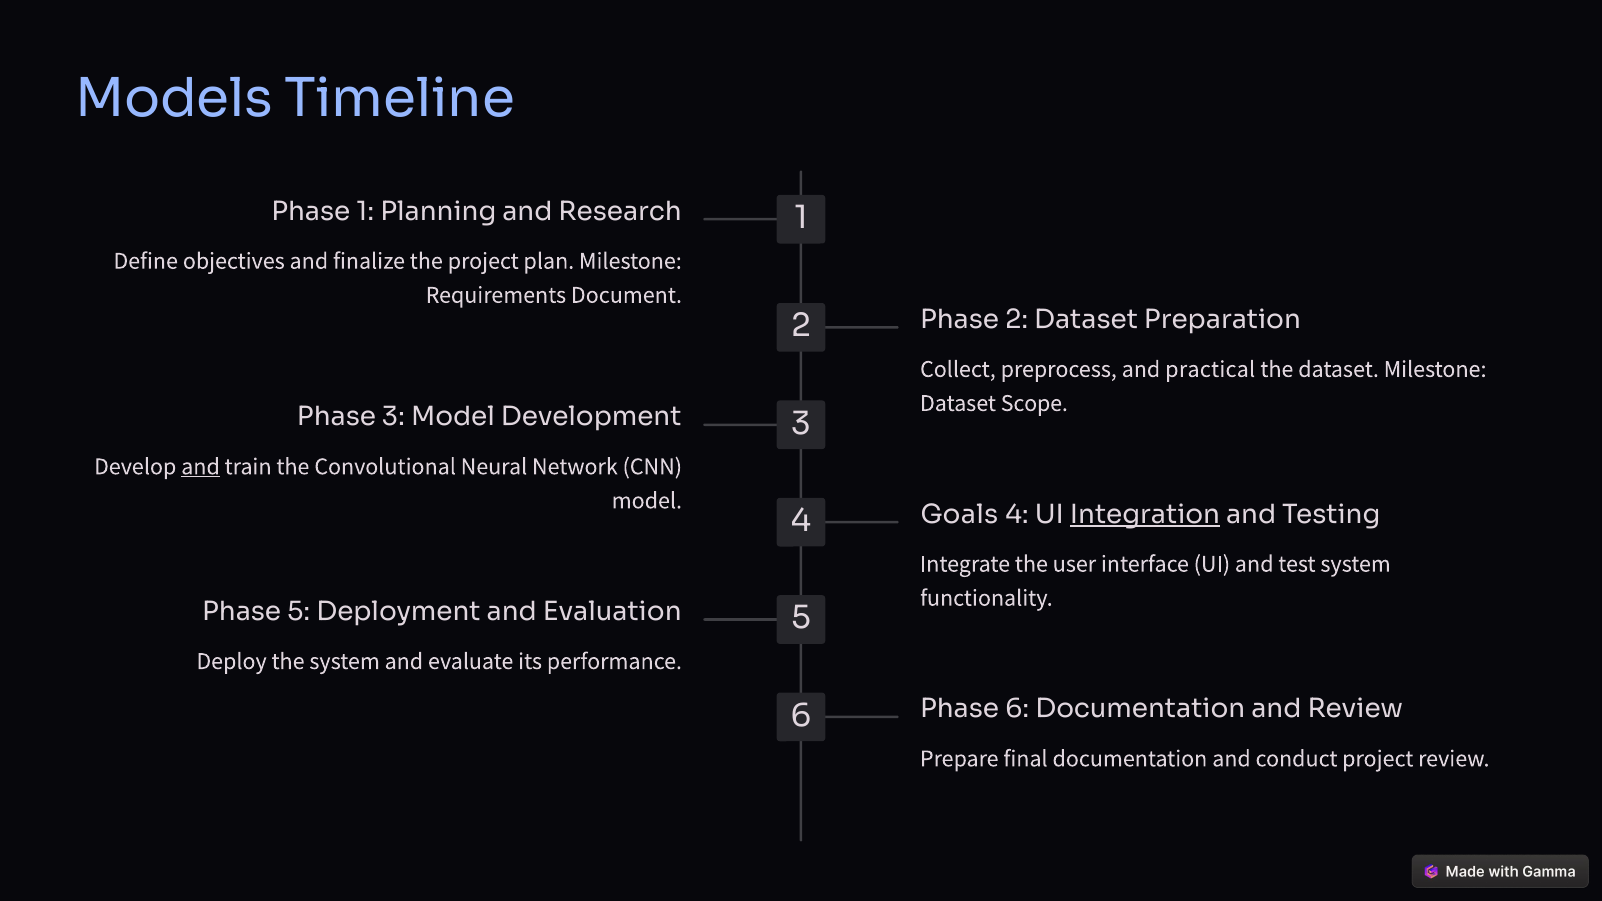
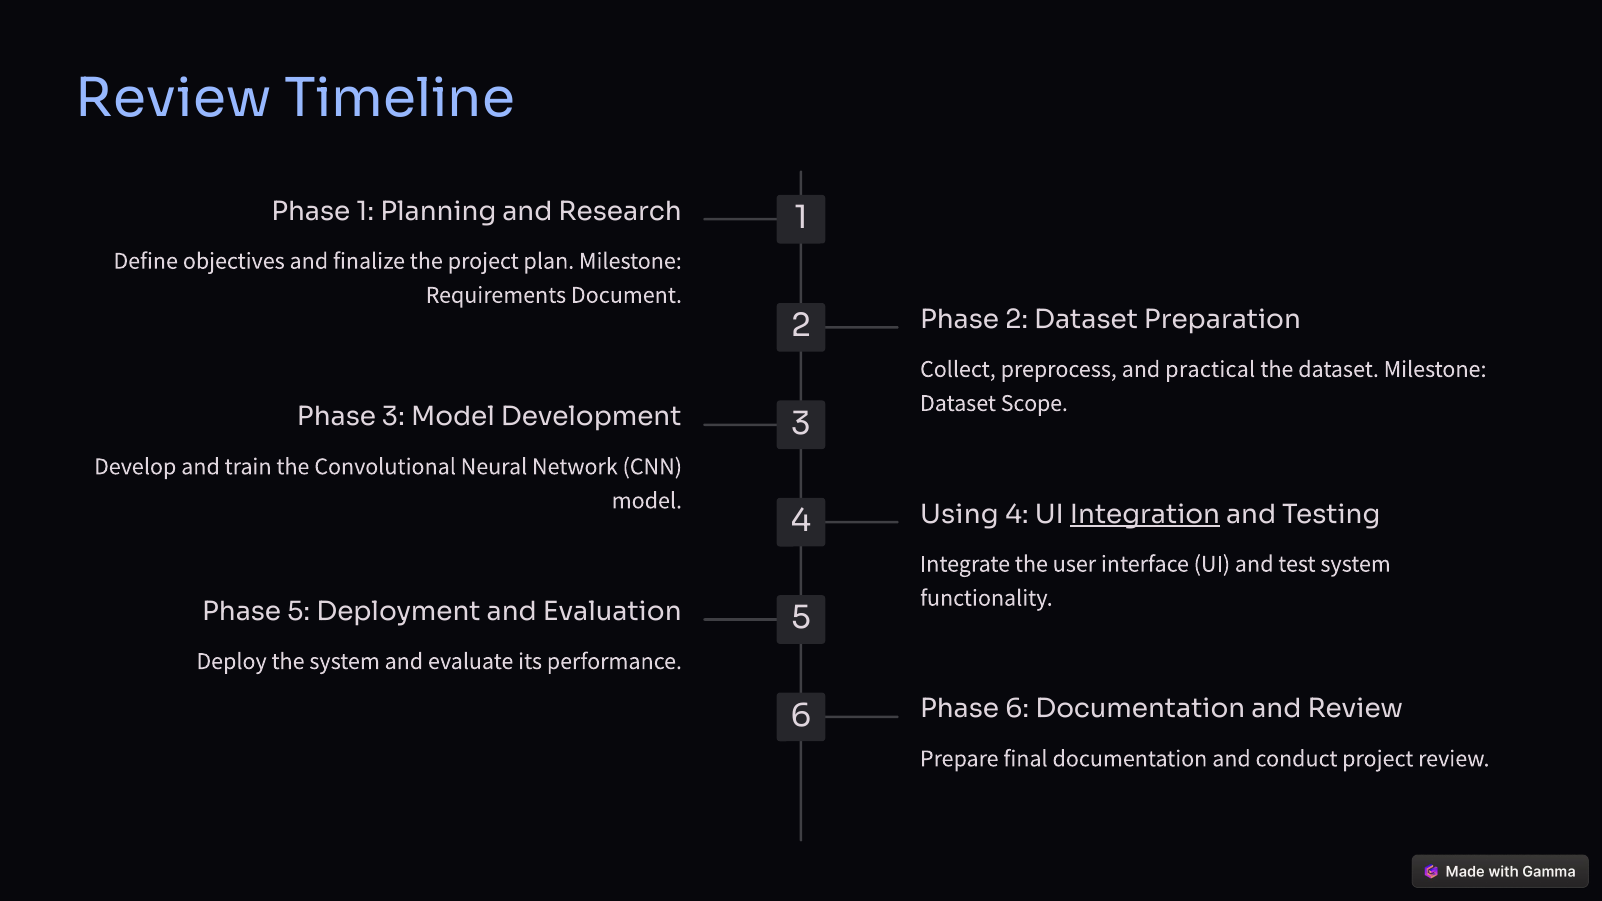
Models: Models -> Review (174, 99)
and underline: present -> none (200, 467)
Goals: Goals -> Using (959, 515)
